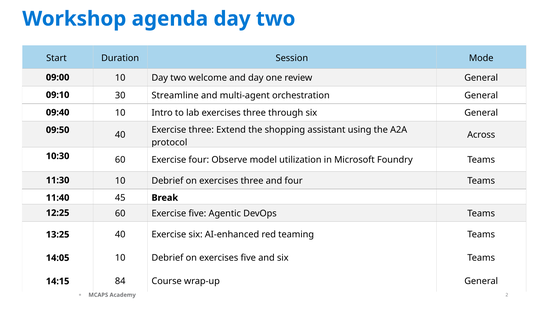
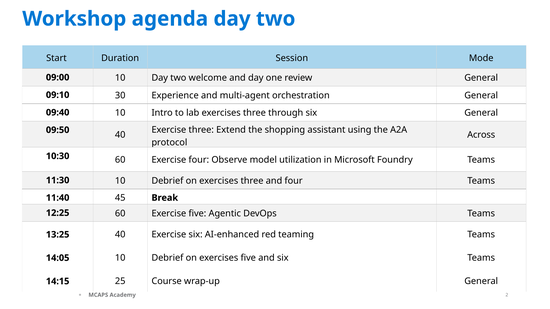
Streamline: Streamline -> Experience (175, 96)
84: 84 -> 25 (120, 282)
